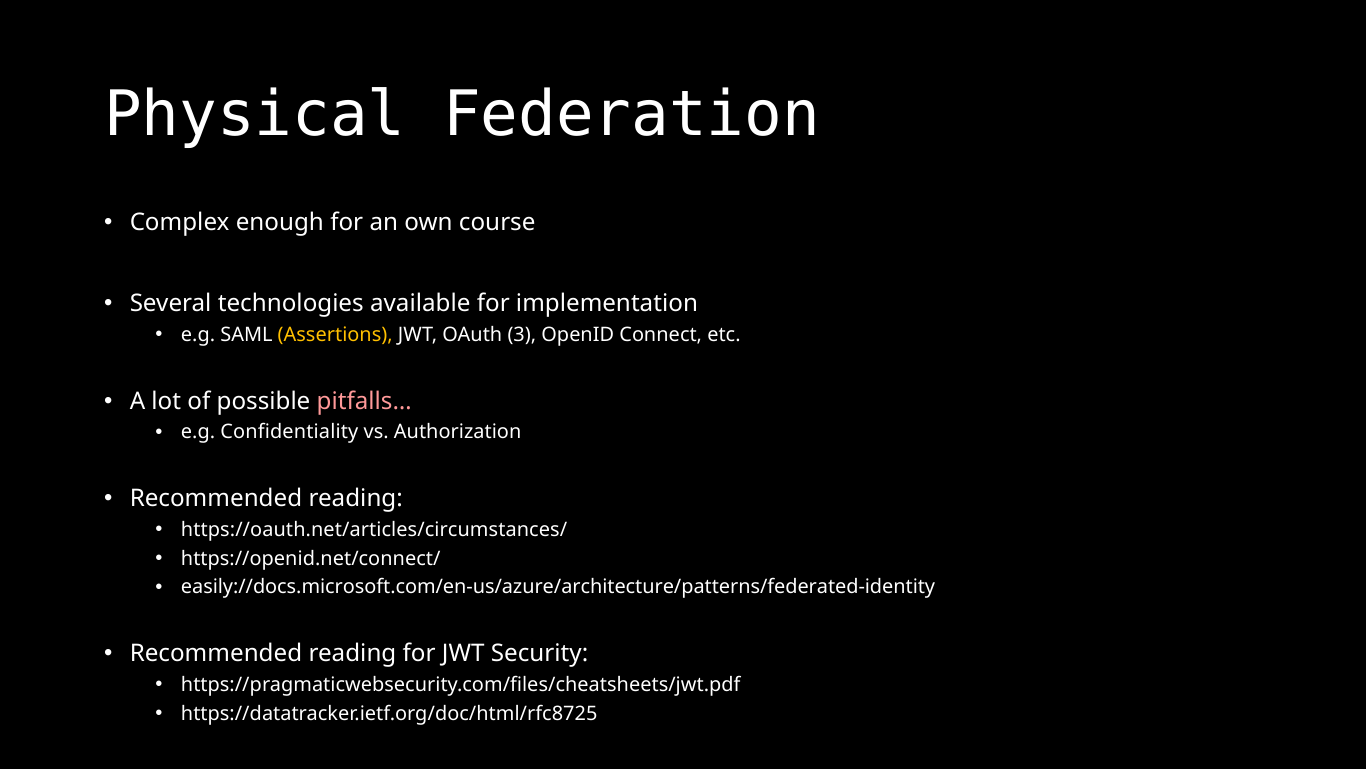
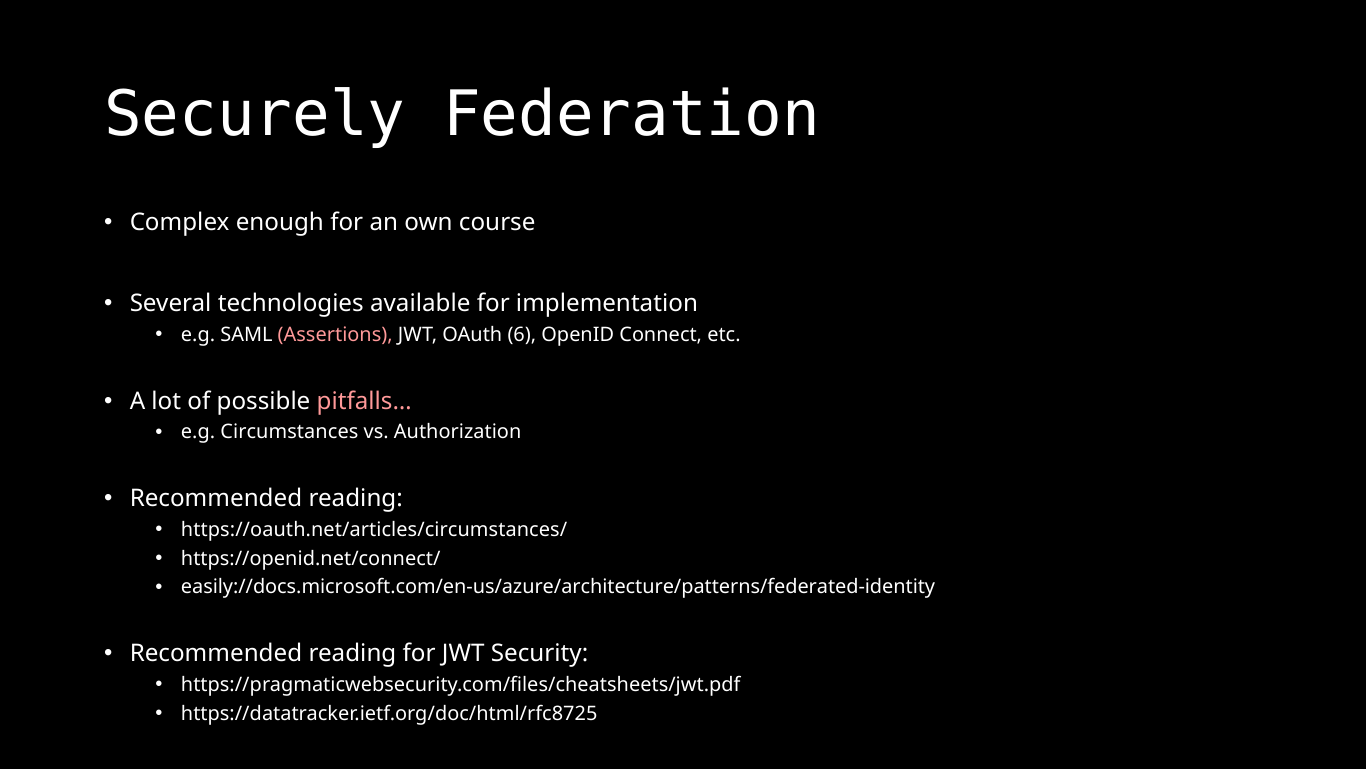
Physical: Physical -> Securely (255, 115)
Assertions colour: yellow -> pink (335, 334)
3: 3 -> 6 (522, 334)
Confidentiality: Confidentiality -> Circumstances (289, 432)
